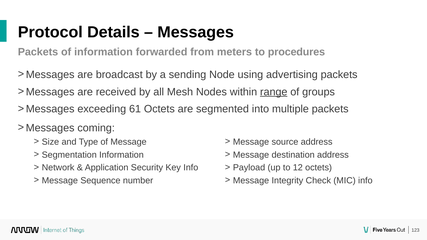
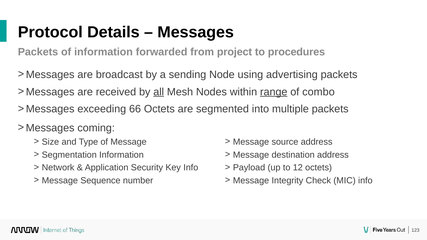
meters: meters -> project (235, 52)
all underline: none -> present (159, 92)
groups: groups -> combo (318, 92)
61: 61 -> 66 (135, 109)
